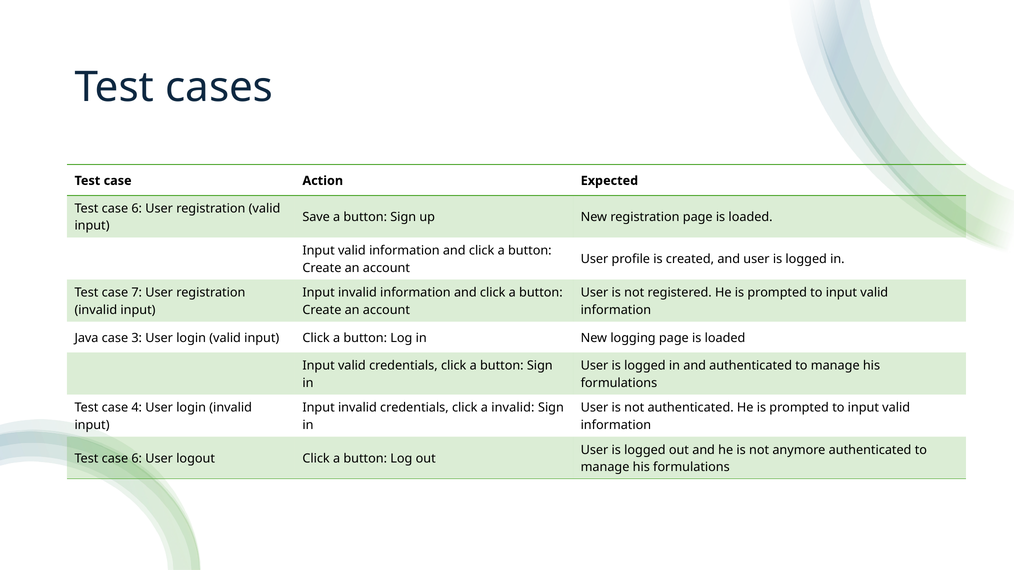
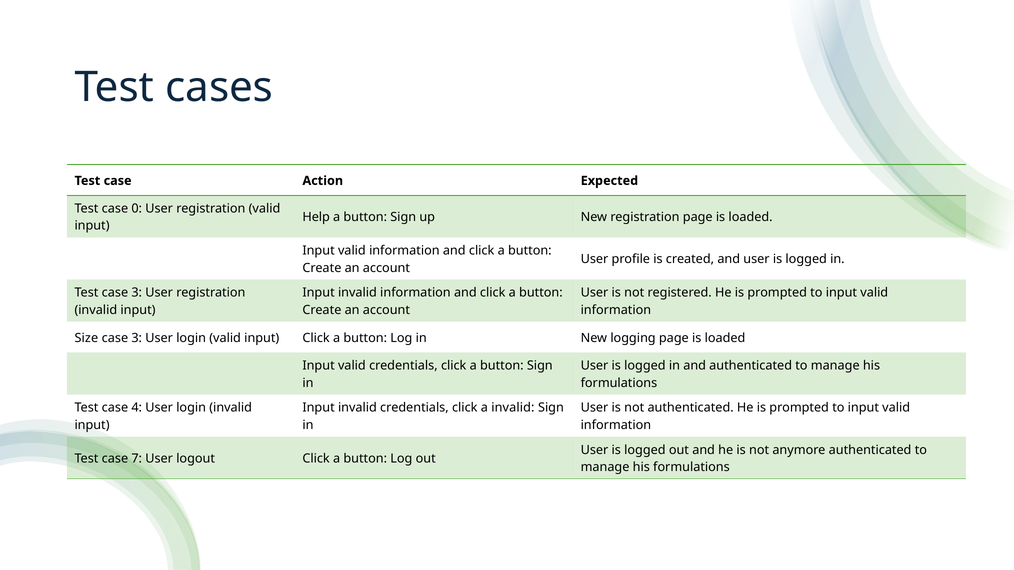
6: 6 -> 0 (137, 209)
Save: Save -> Help (316, 217)
Test case 7: 7 -> 3 (137, 293)
Java: Java -> Size (86, 338)
6: 6 -> 7 (137, 459)
